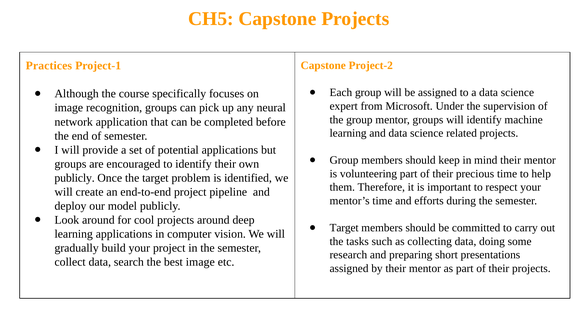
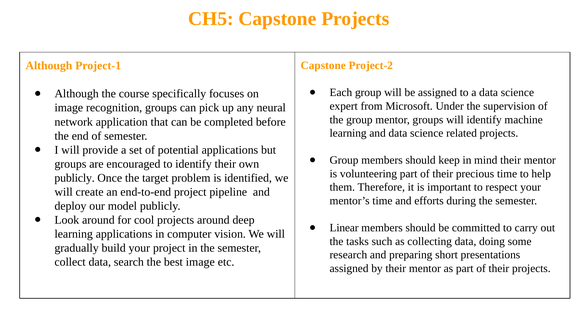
Practices: Practices -> Although (49, 66)
Target: Target -> Linear (344, 228)
